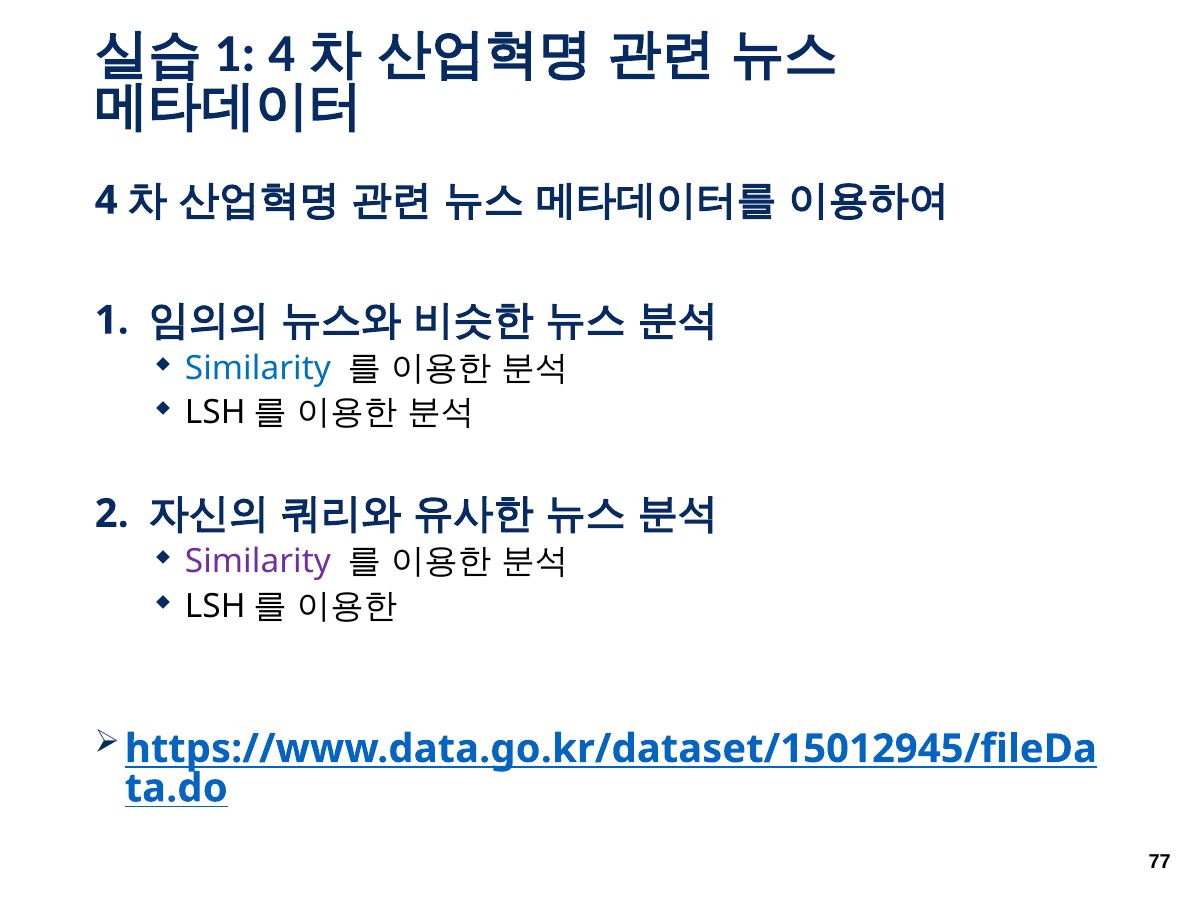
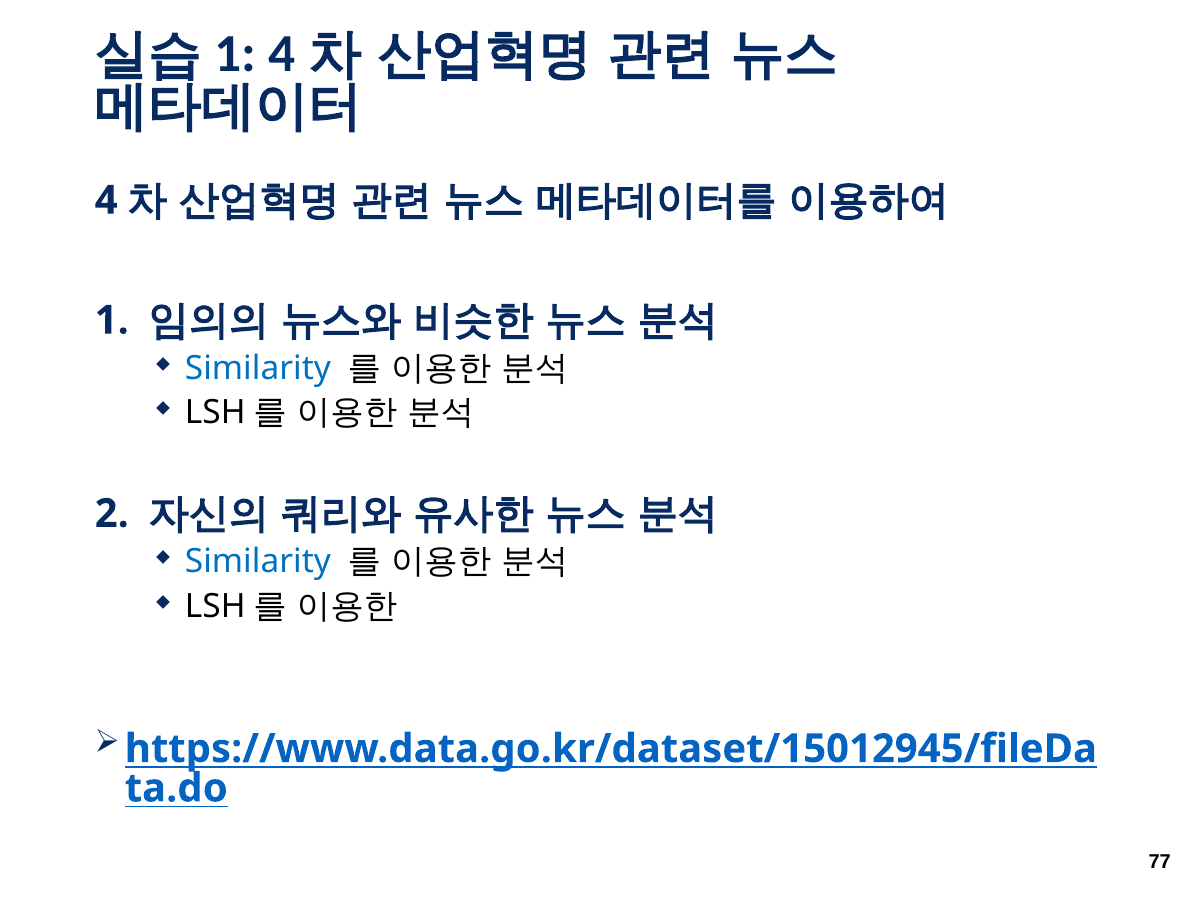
Similarity colour: purple -> blue (258, 562)
